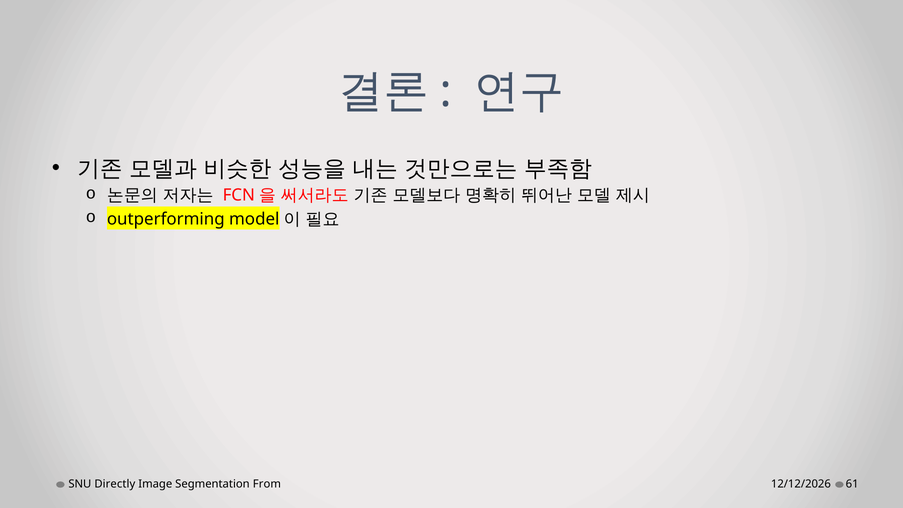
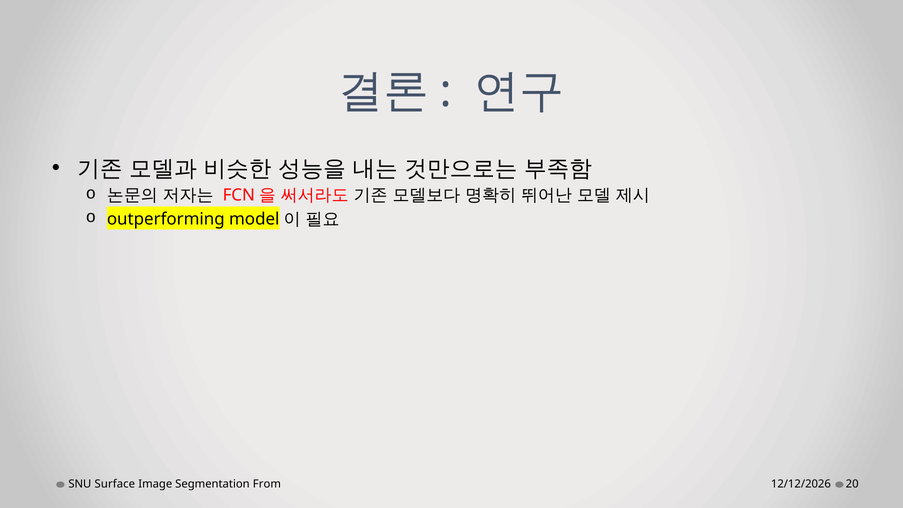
Directly: Directly -> Surface (115, 484)
61: 61 -> 20 (852, 484)
